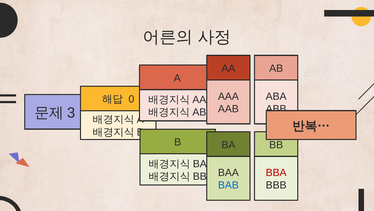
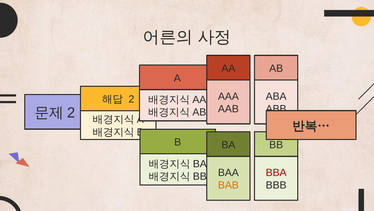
0: 0 -> 2 (131, 99)
3: 3 -> 2 (71, 113)
BAB colour: blue -> orange (228, 185)
